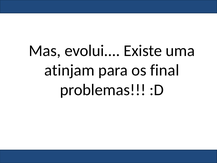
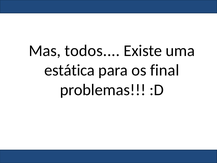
evolui: evolui -> todos (92, 51)
atinjam: atinjam -> estática (70, 70)
